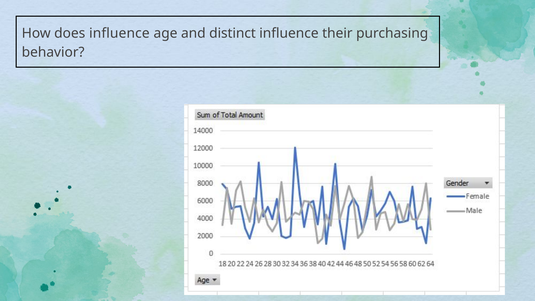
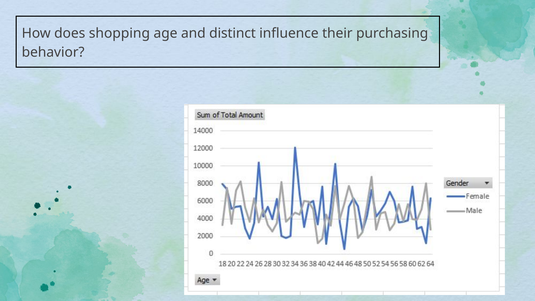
does influence: influence -> shopping (119, 33)
